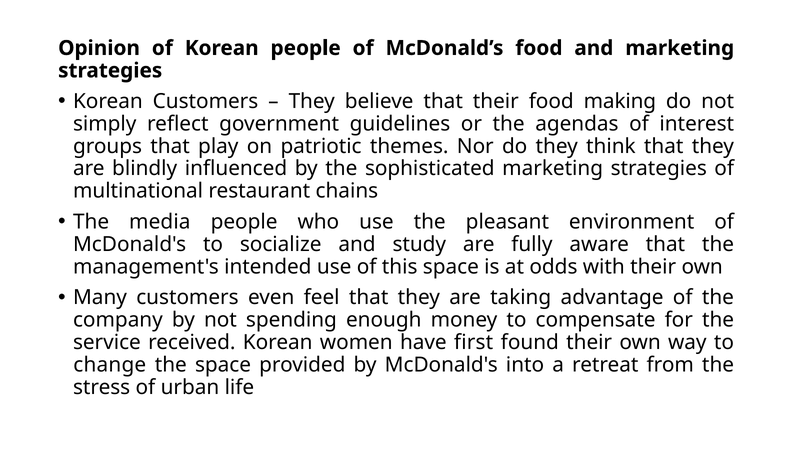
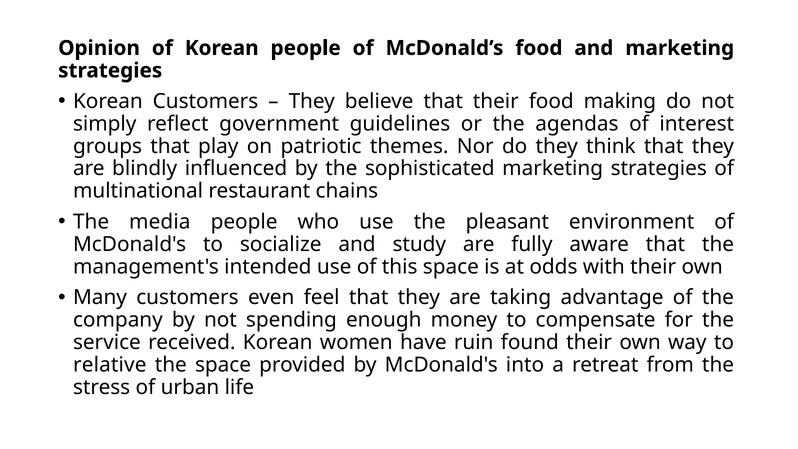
first: first -> ruin (474, 342)
change: change -> relative (110, 365)
